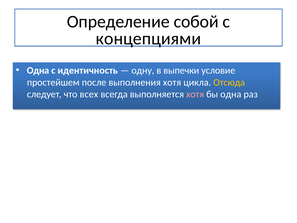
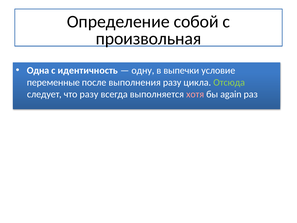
концепциями: концепциями -> произвольная (149, 39)
простейшем: простейшем -> переменные (53, 82)
выполнения хотя: хотя -> разу (172, 82)
Отсюда colour: yellow -> light green (229, 82)
что всех: всех -> разу (89, 94)
бы одна: одна -> again (231, 94)
